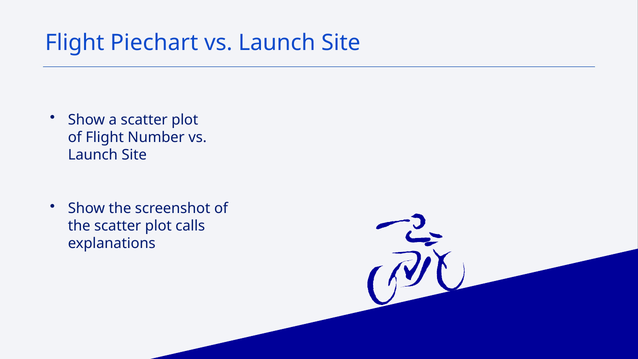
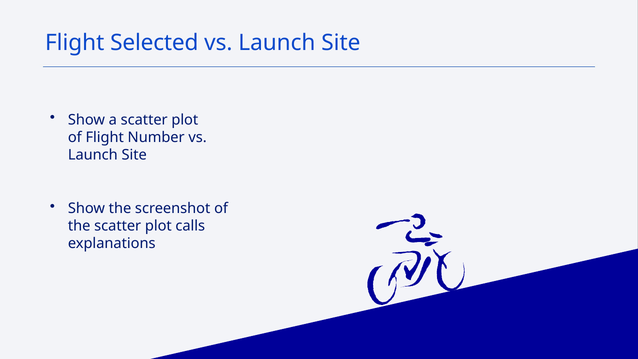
Piechart: Piechart -> Selected (154, 43)
